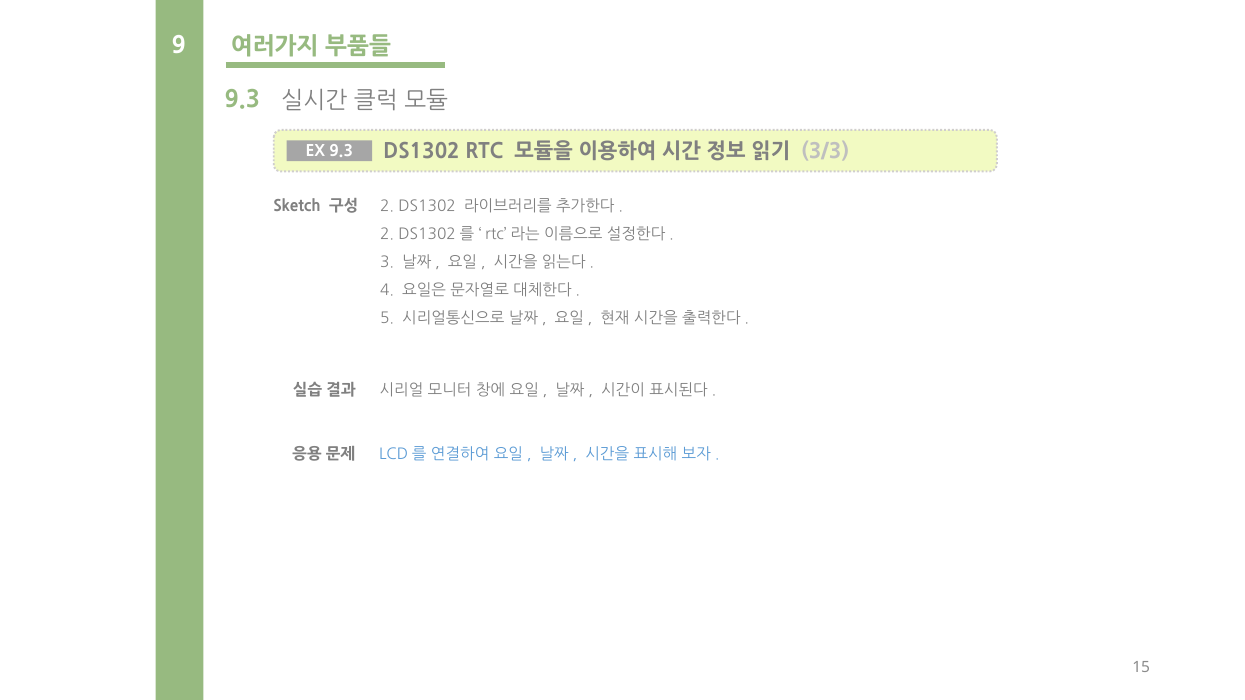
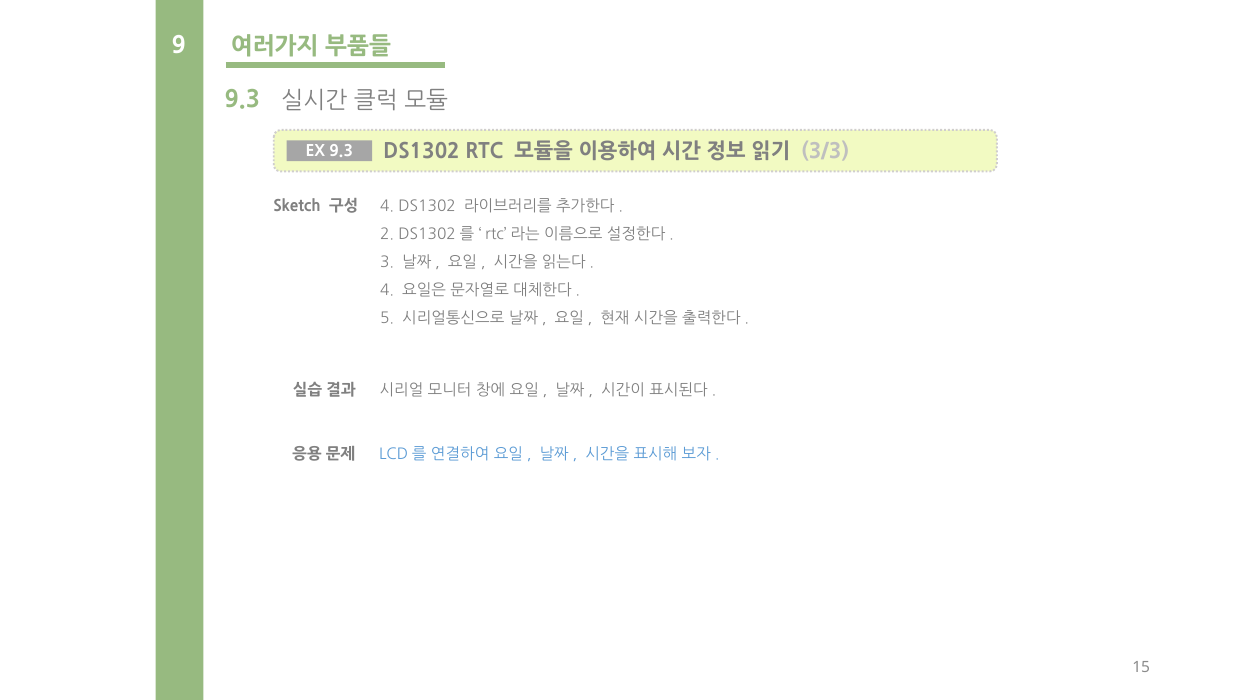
2: 2 -> 4 (387, 206)
